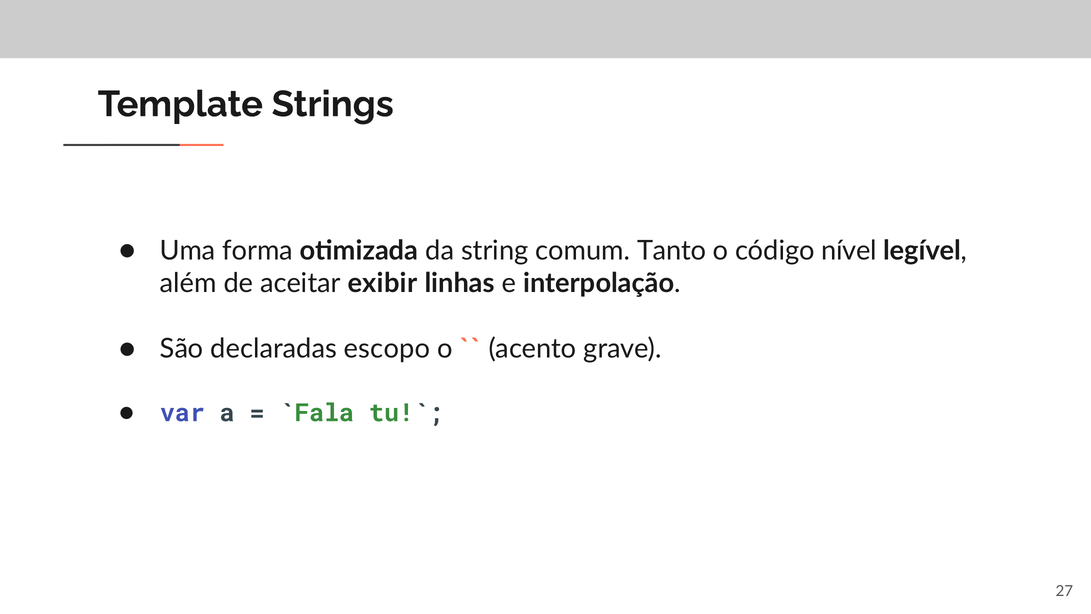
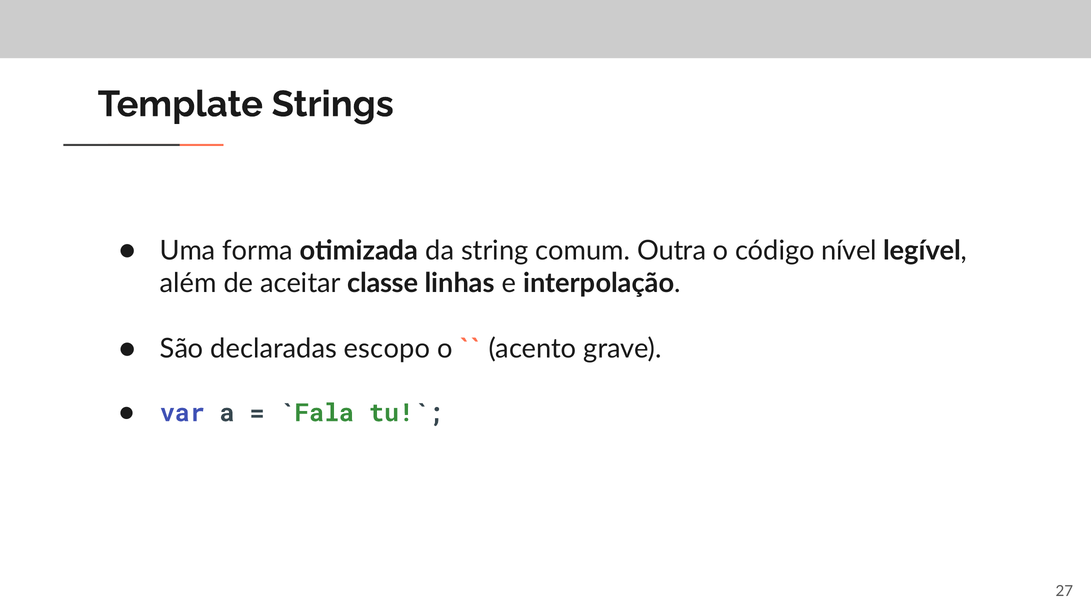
Tanto: Tanto -> Outra (672, 251)
exibir: exibir -> classe (383, 283)
